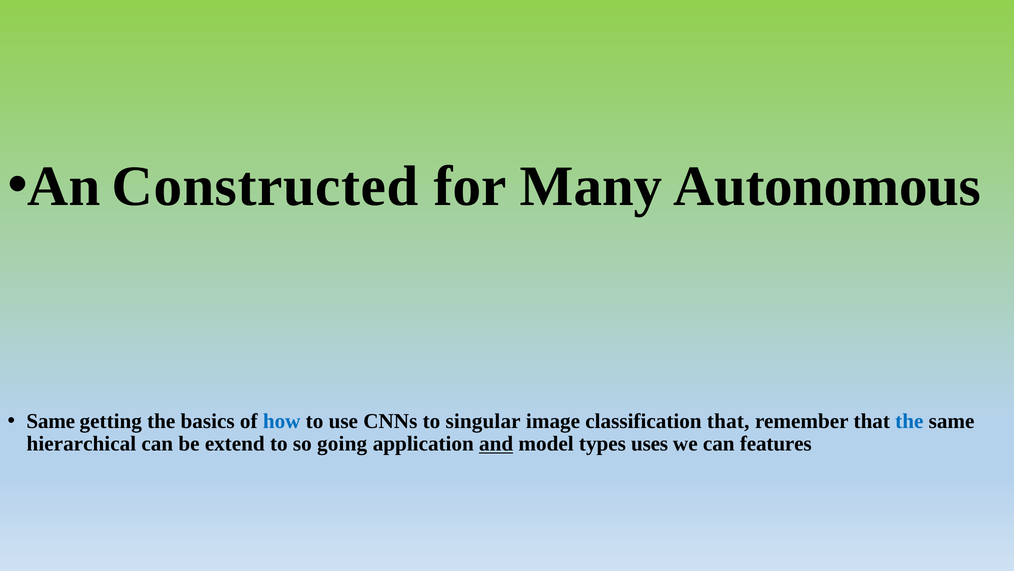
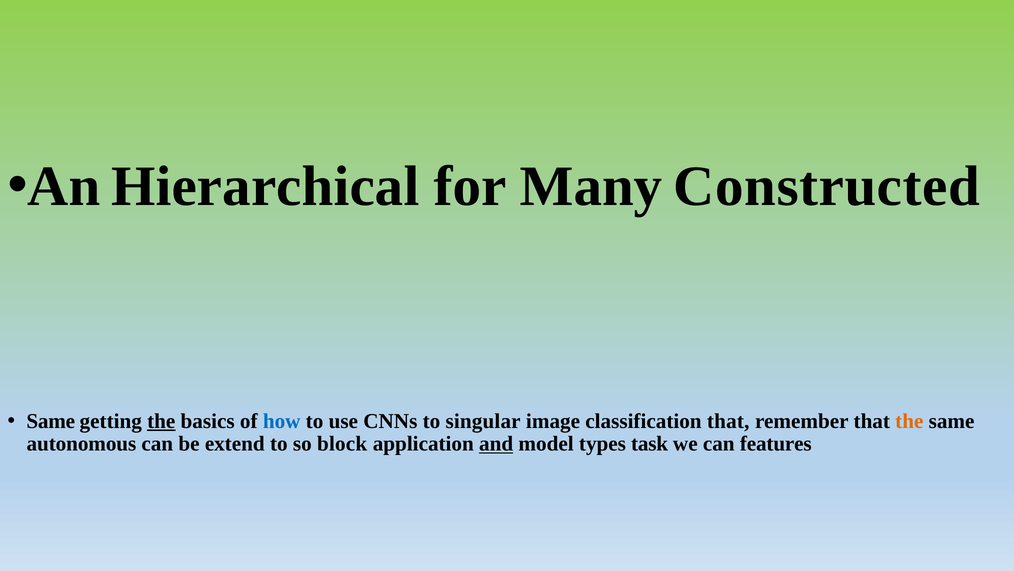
Constructed: Constructed -> Hierarchical (265, 186)
Autonomous: Autonomous -> Constructed (827, 186)
the underline: none -> present (161, 421)
the colour: blue -> orange (909, 421)
hierarchical: hierarchical -> autonomous (81, 443)
going: going -> block (342, 443)
uses: uses -> task (650, 443)
